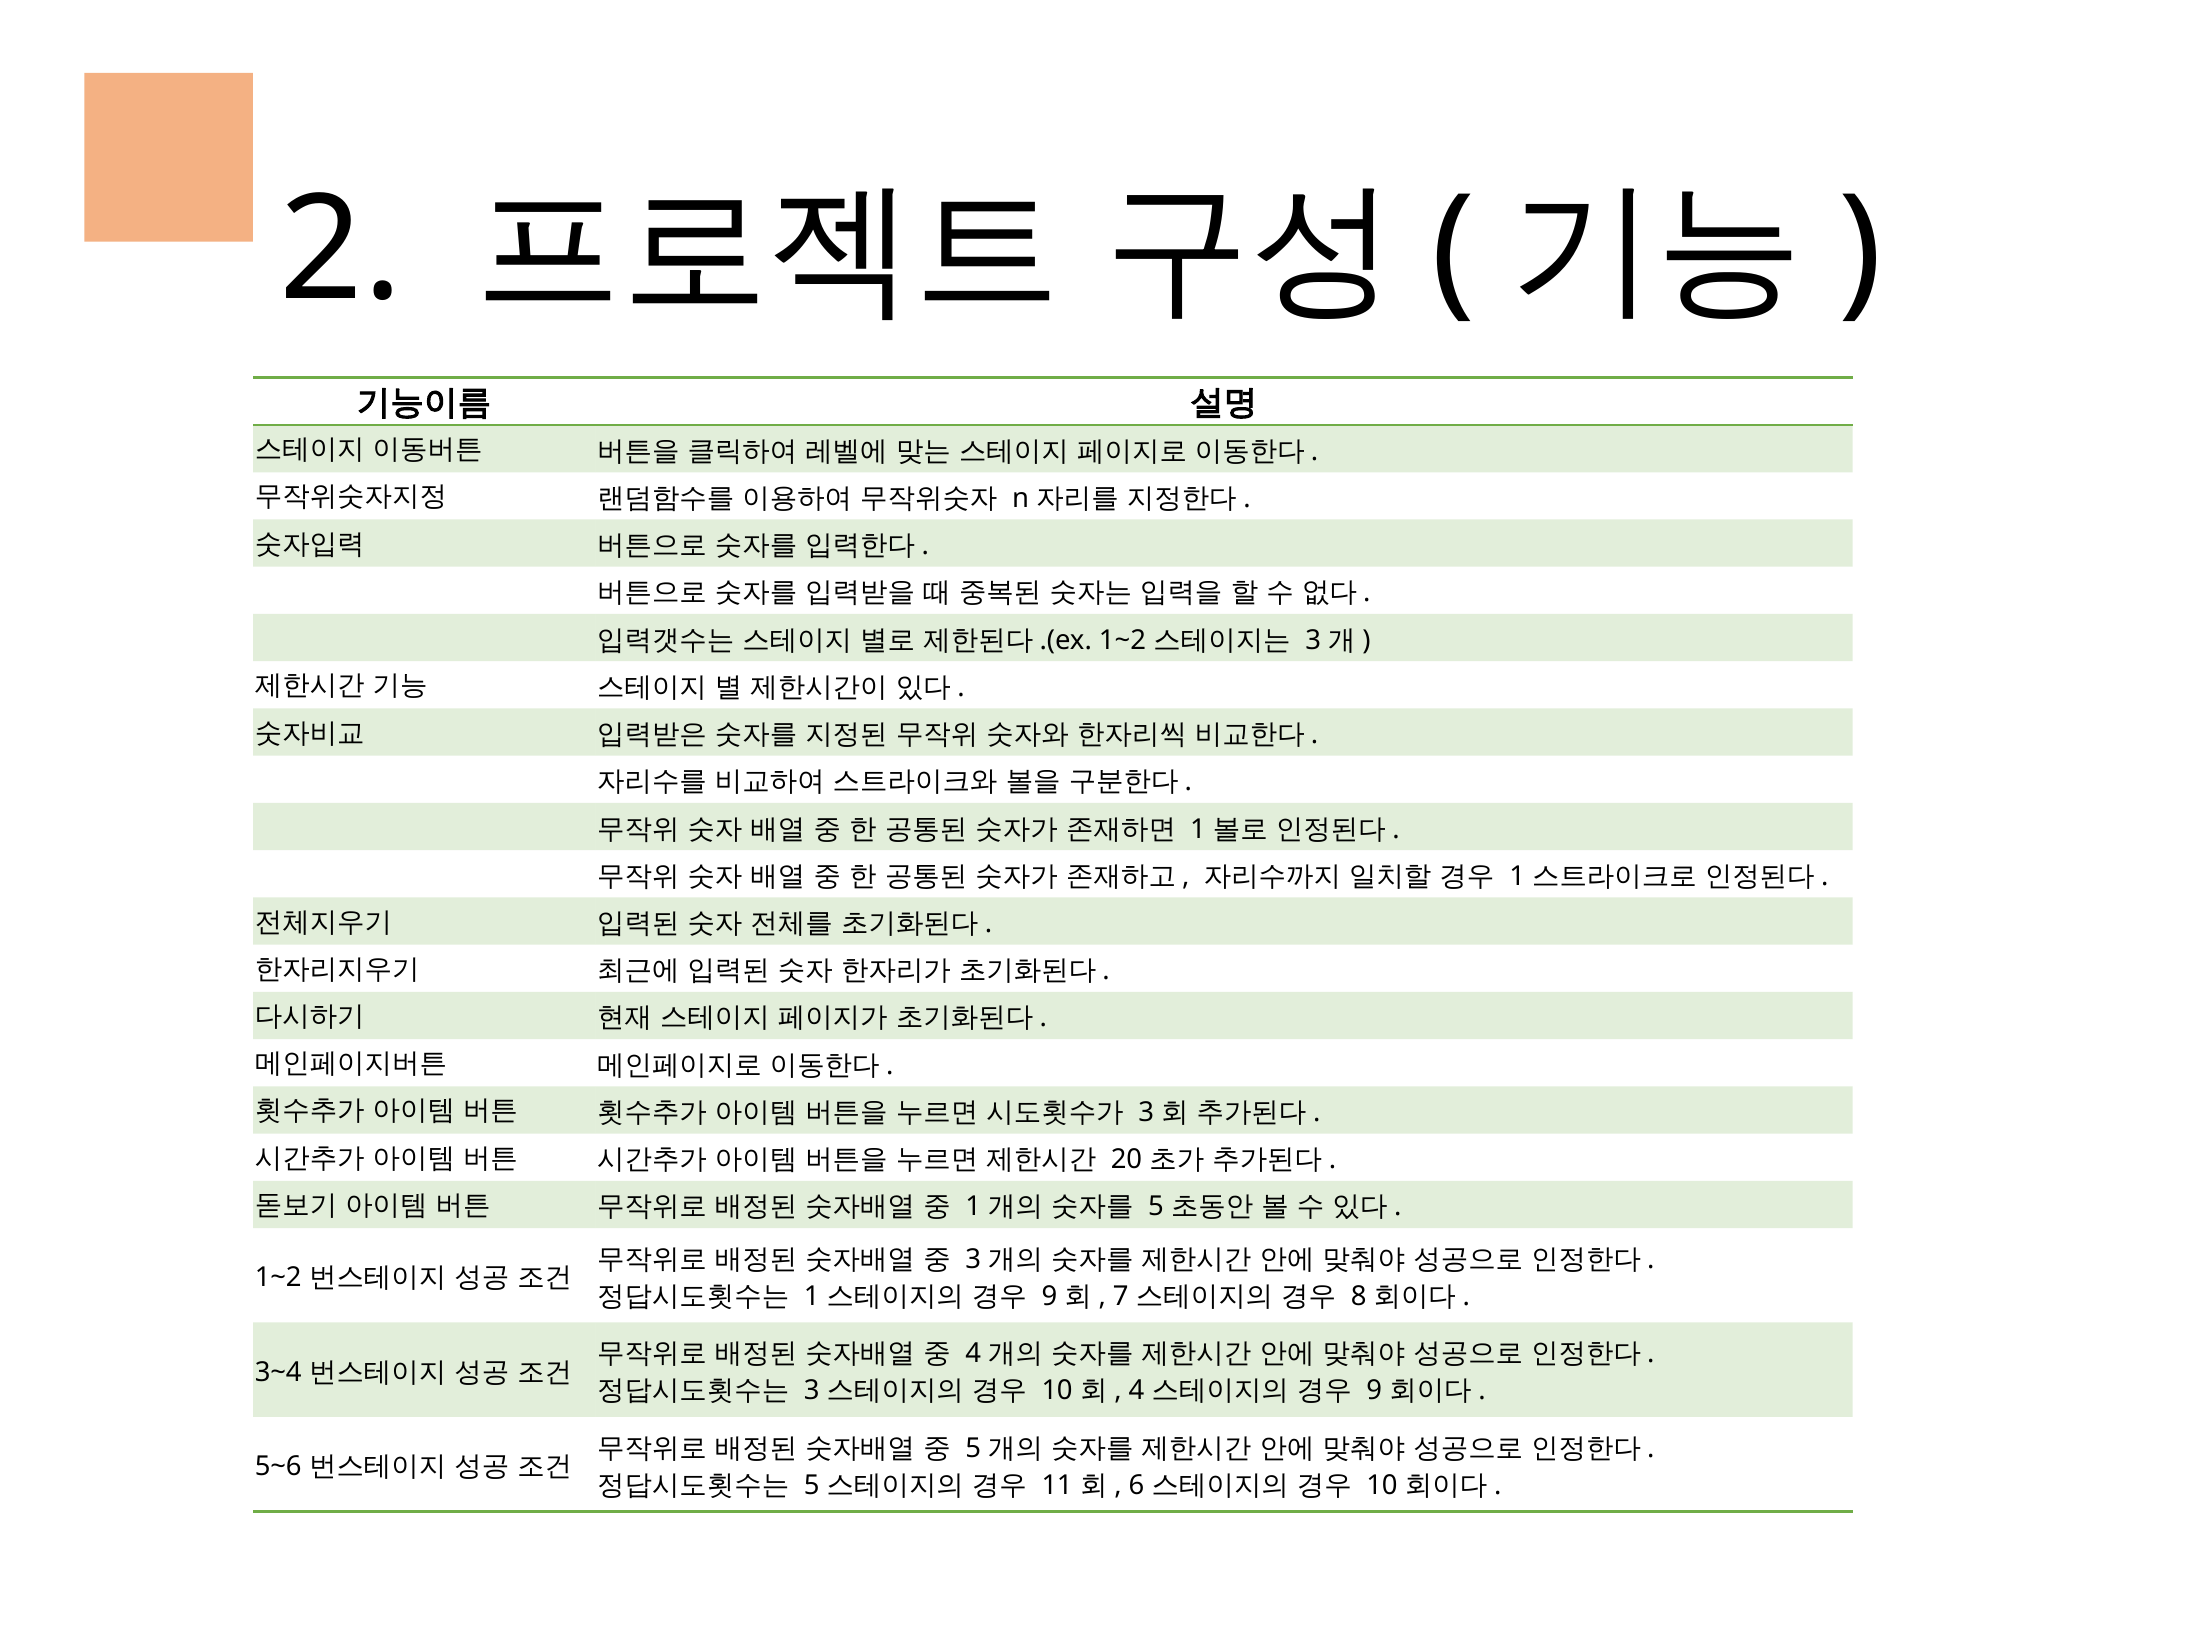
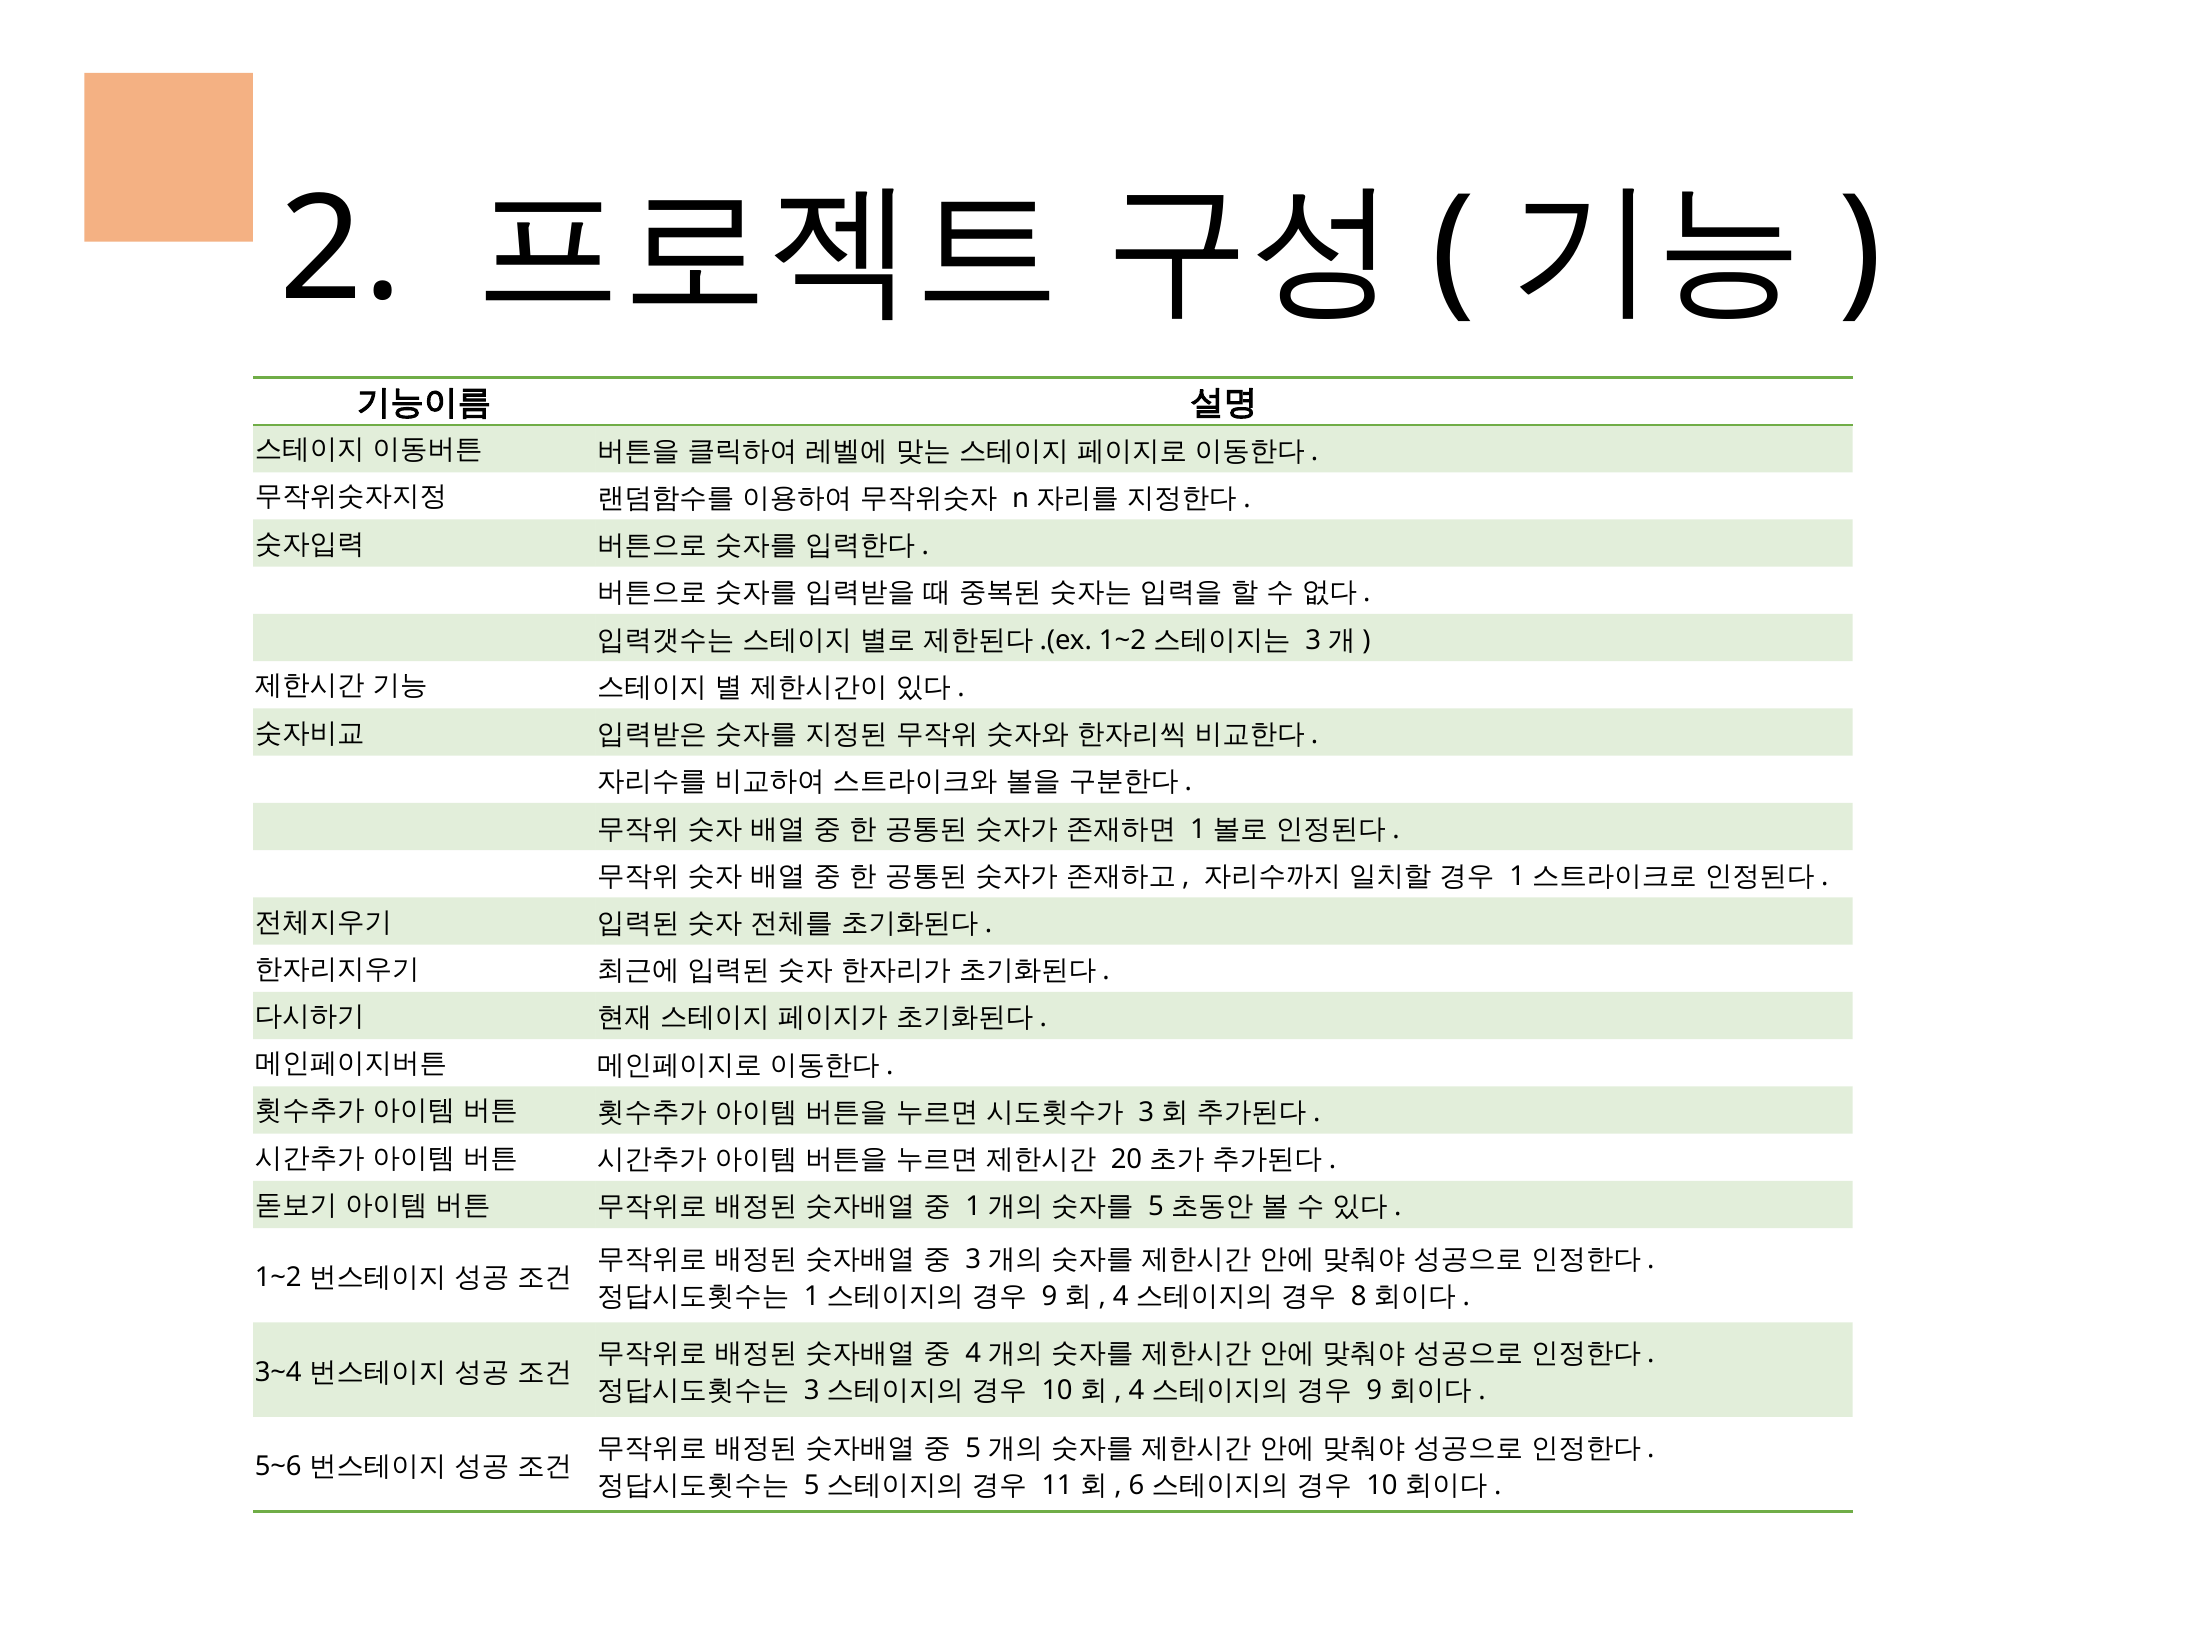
7: 7 -> 4 (1121, 1296)
